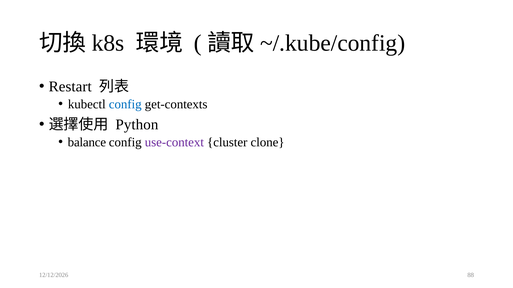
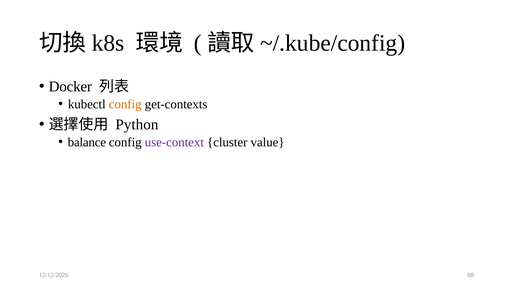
Restart: Restart -> Docker (70, 87)
config colour: blue -> orange (125, 104)
clone: clone -> value (268, 142)
